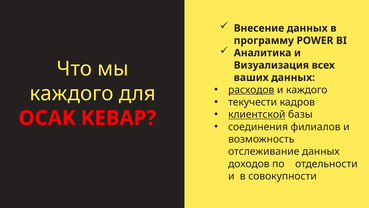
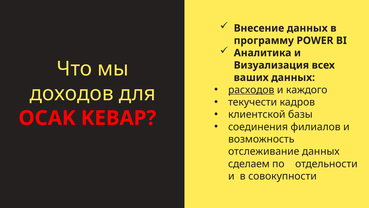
каждого: каждого -> доходов (72, 93)
клиентской underline: present -> none (257, 114)
доходов: доходов -> сделаем (249, 164)
